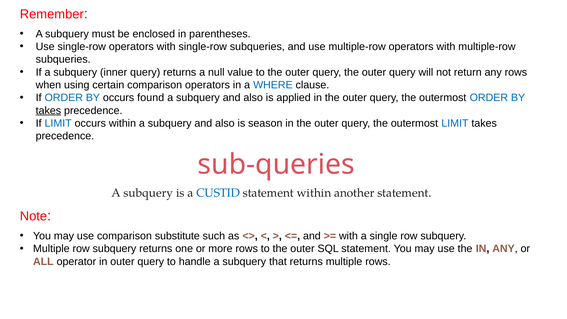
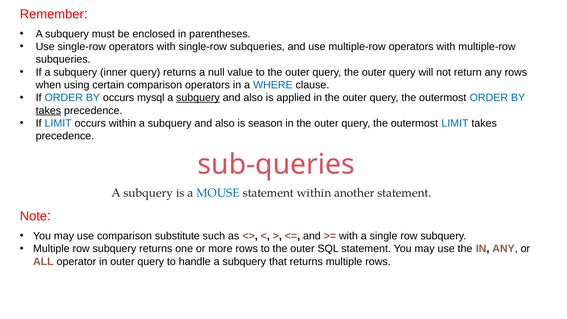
found: found -> mysql (151, 98)
subquery underline: none -> present (198, 98)
CUSTID: CUSTID -> MOUSE (218, 193)
